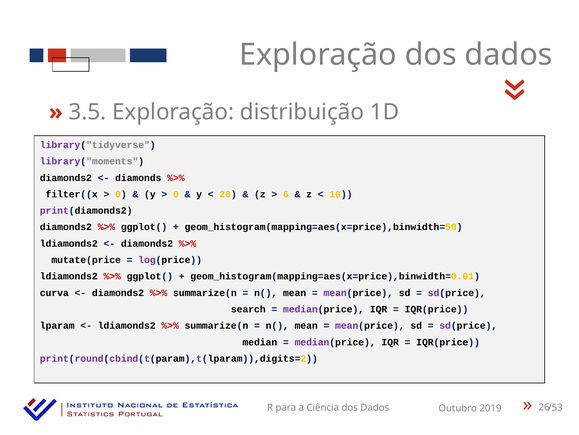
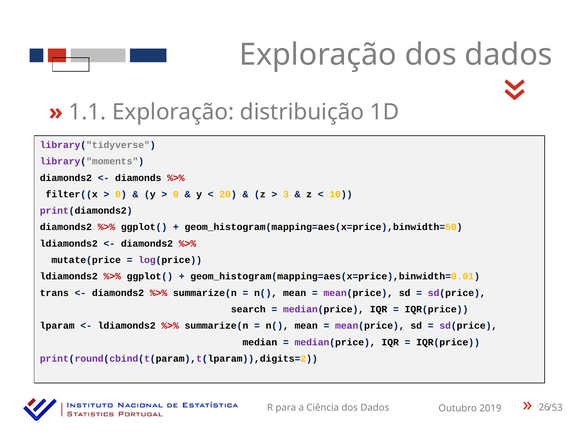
3.5: 3.5 -> 1.1 (87, 112)
6: 6 -> 3 (286, 194)
curva: curva -> trans (54, 292)
